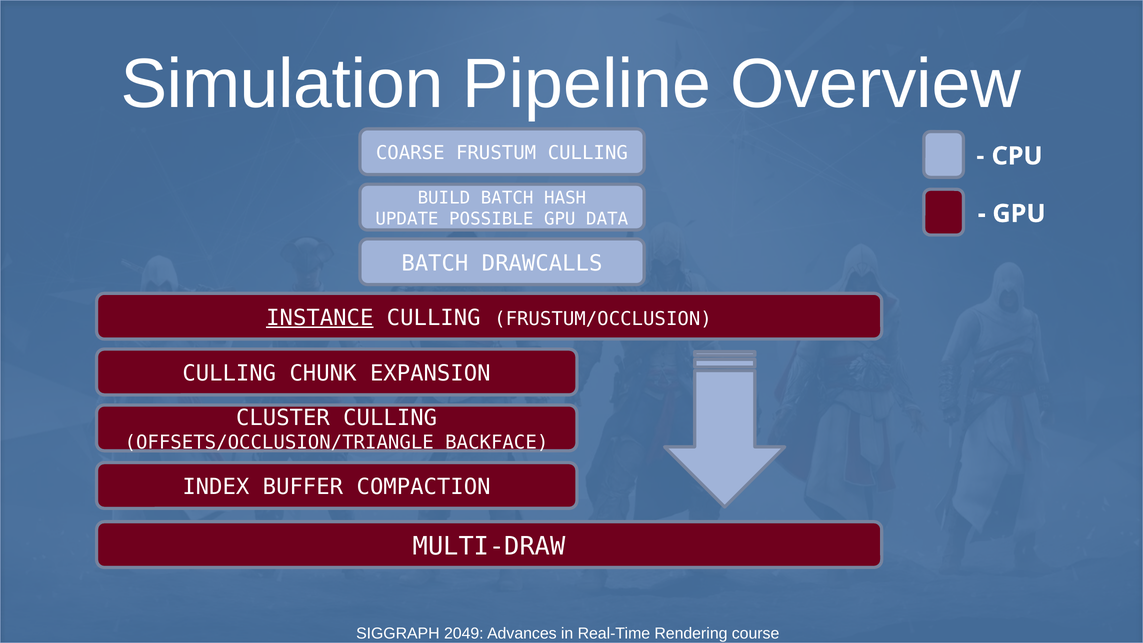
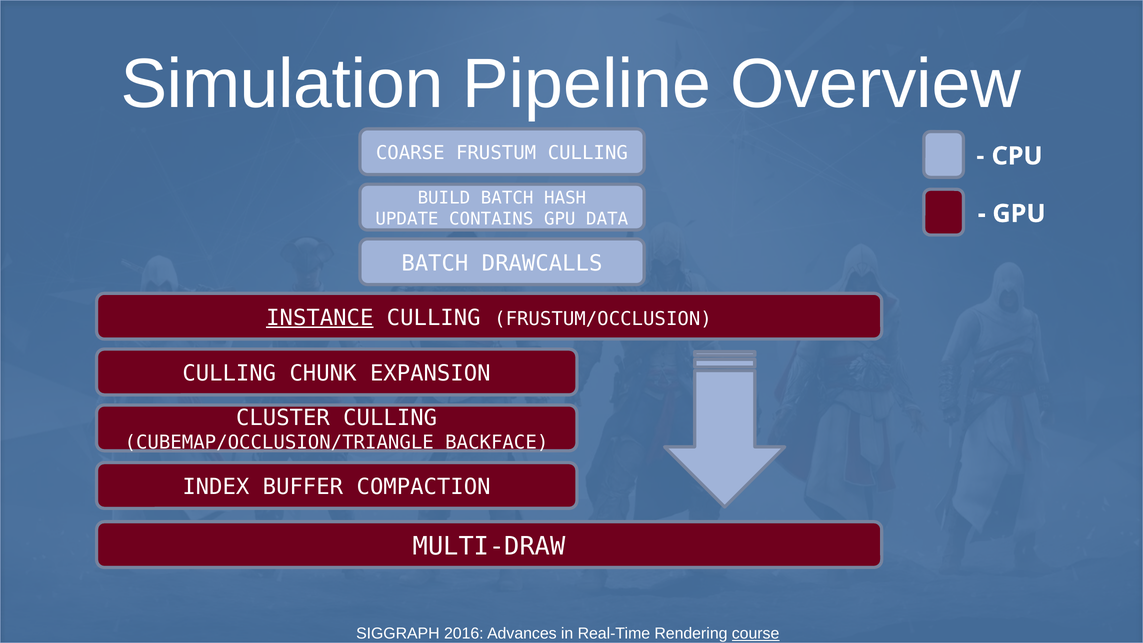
POSSIBLE: POSSIBLE -> CONTAINS (491, 219)
OFFSETS/OCCLUSION/TRIANGLE: OFFSETS/OCCLUSION/TRIANGLE -> CUBEMAP/OCCLUSION/TRIANGLE (279, 443)
2049: 2049 -> 2016 (464, 634)
course underline: none -> present (756, 634)
